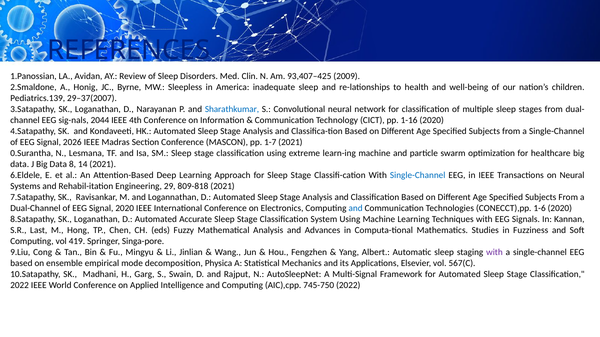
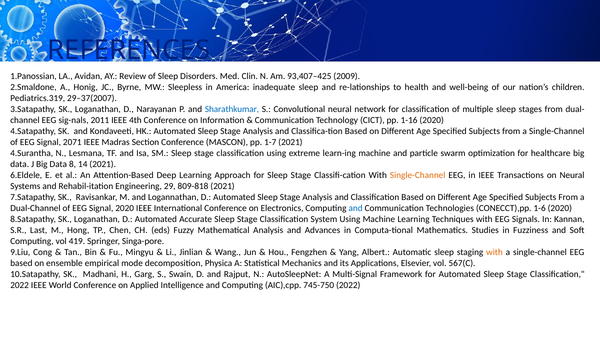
Pediatrics.139: Pediatrics.139 -> Pediatrics.319 (38, 98)
2044: 2044 -> 2011 (100, 120)
2026: 2026 -> 2071 (72, 142)
0.Surantha: 0.Surantha -> 4.Surantha (32, 153)
Single-Channel colour: blue -> orange (418, 175)
with colour: purple -> orange (494, 252)
